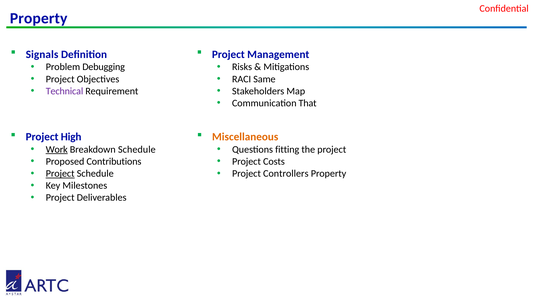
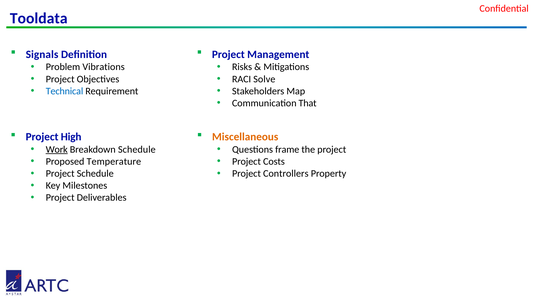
Property: Property -> Tooldata (39, 18)
Debugging: Debugging -> Vibrations (104, 67)
Same: Same -> Solve (264, 79)
Technical colour: purple -> blue (64, 91)
fitting: fitting -> frame (287, 149)
Contributions: Contributions -> Temperature (114, 161)
Project underline: present -> none (60, 174)
